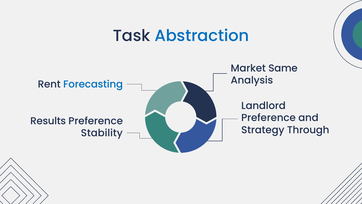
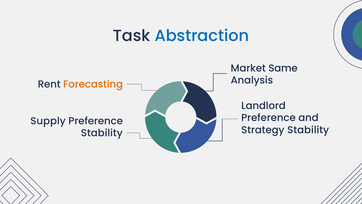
Forecasting colour: blue -> orange (93, 84)
Results: Results -> Supply (48, 121)
Strategy Through: Through -> Stability (308, 130)
